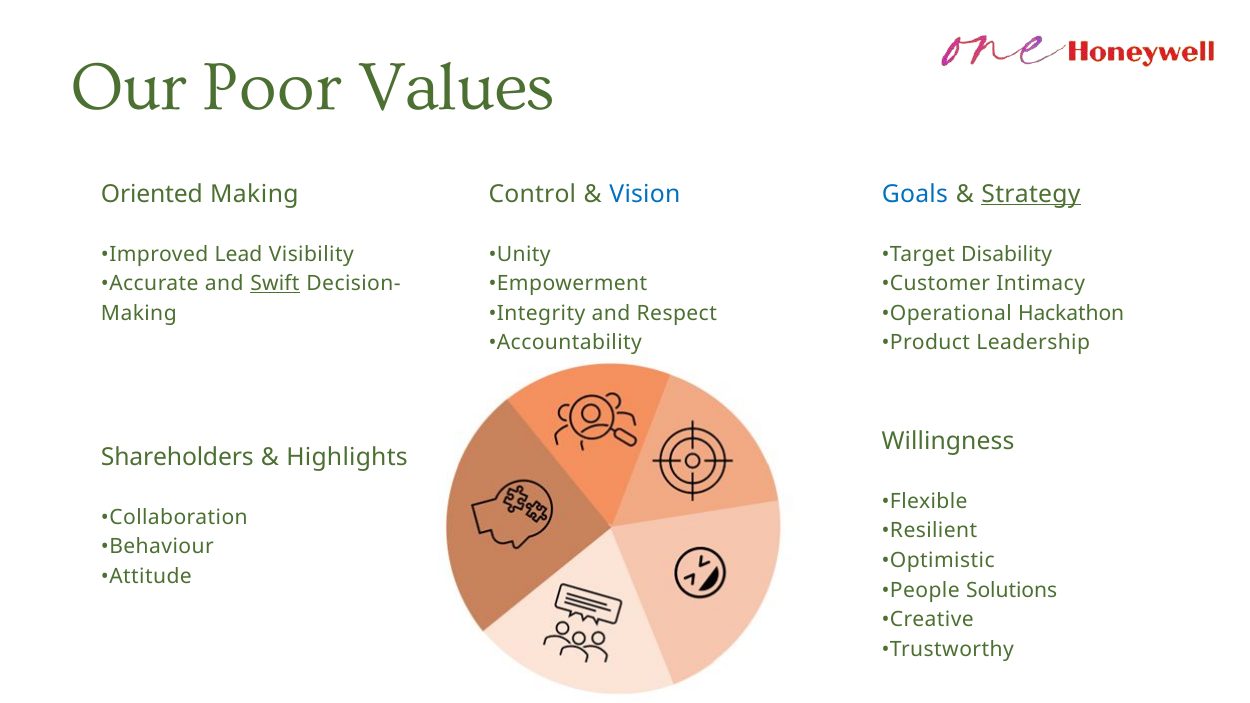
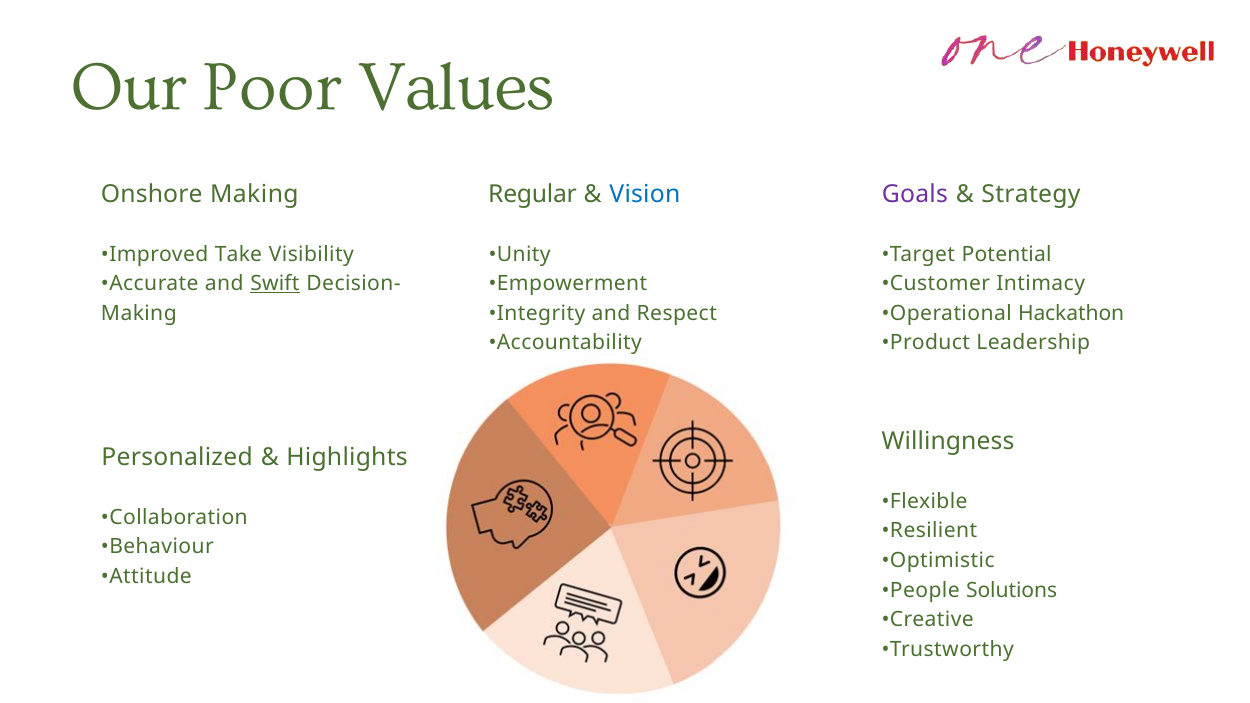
Oriented: Oriented -> Onshore (152, 194)
Control: Control -> Regular (533, 194)
Goals colour: blue -> purple (915, 194)
Strategy underline: present -> none (1031, 194)
Lead: Lead -> Take (238, 254)
Disability: Disability -> Potential (1007, 254)
Shareholders: Shareholders -> Personalized (177, 457)
